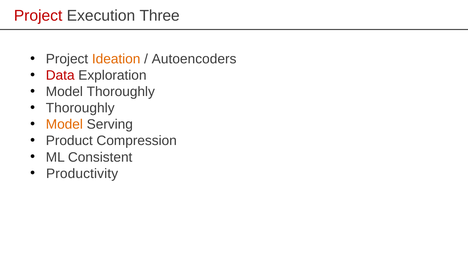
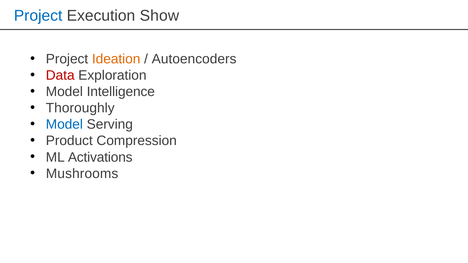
Project colour: red -> blue (38, 16)
Three: Three -> Show (159, 16)
Model Thoroughly: Thoroughly -> Intelligence (121, 92)
Model colour: orange -> blue (64, 125)
Consistent: Consistent -> Activations (100, 157)
Productivity: Productivity -> Mushrooms (82, 174)
